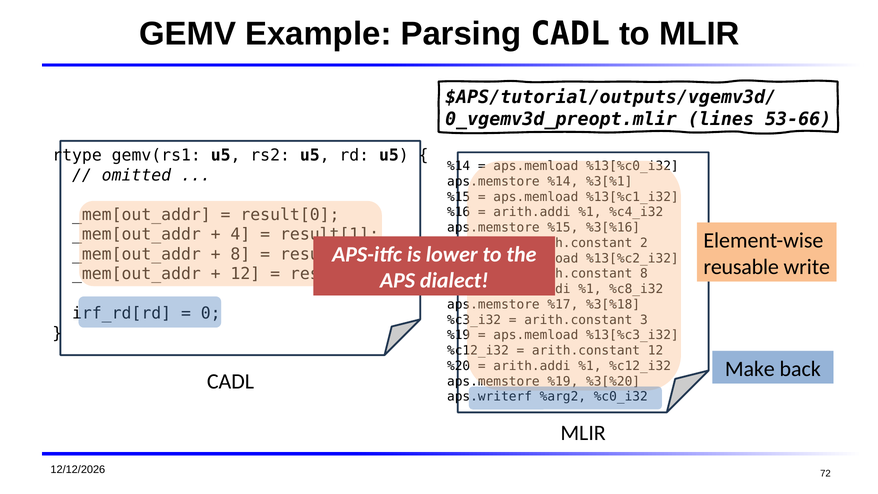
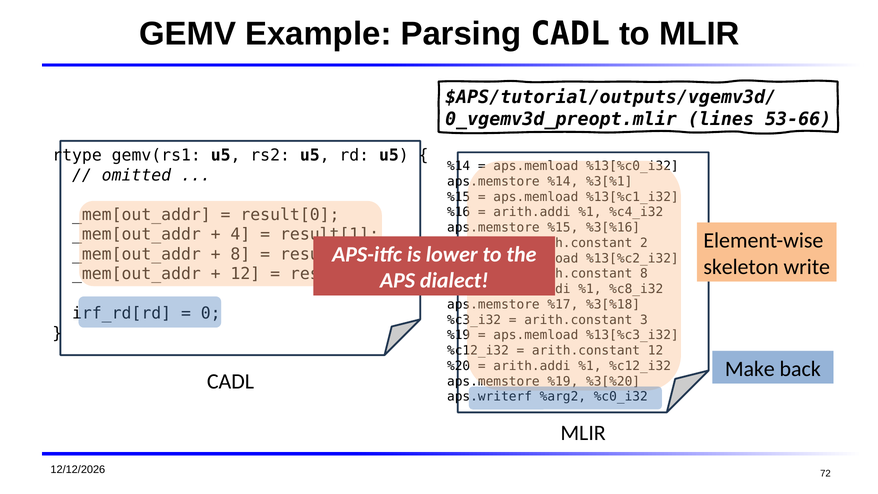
reusable: reusable -> skeleton (741, 267)
